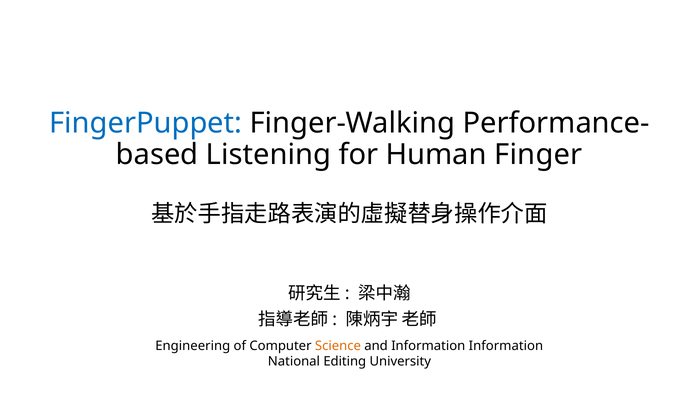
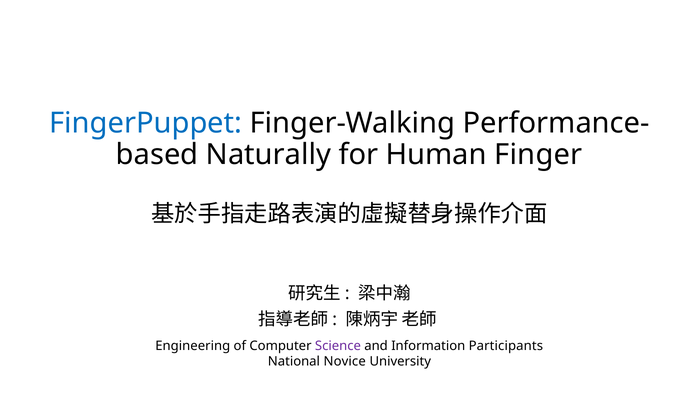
Listening: Listening -> Naturally (268, 155)
Science colour: orange -> purple (338, 346)
Information Information: Information -> Participants (506, 346)
Editing: Editing -> Novice (345, 362)
